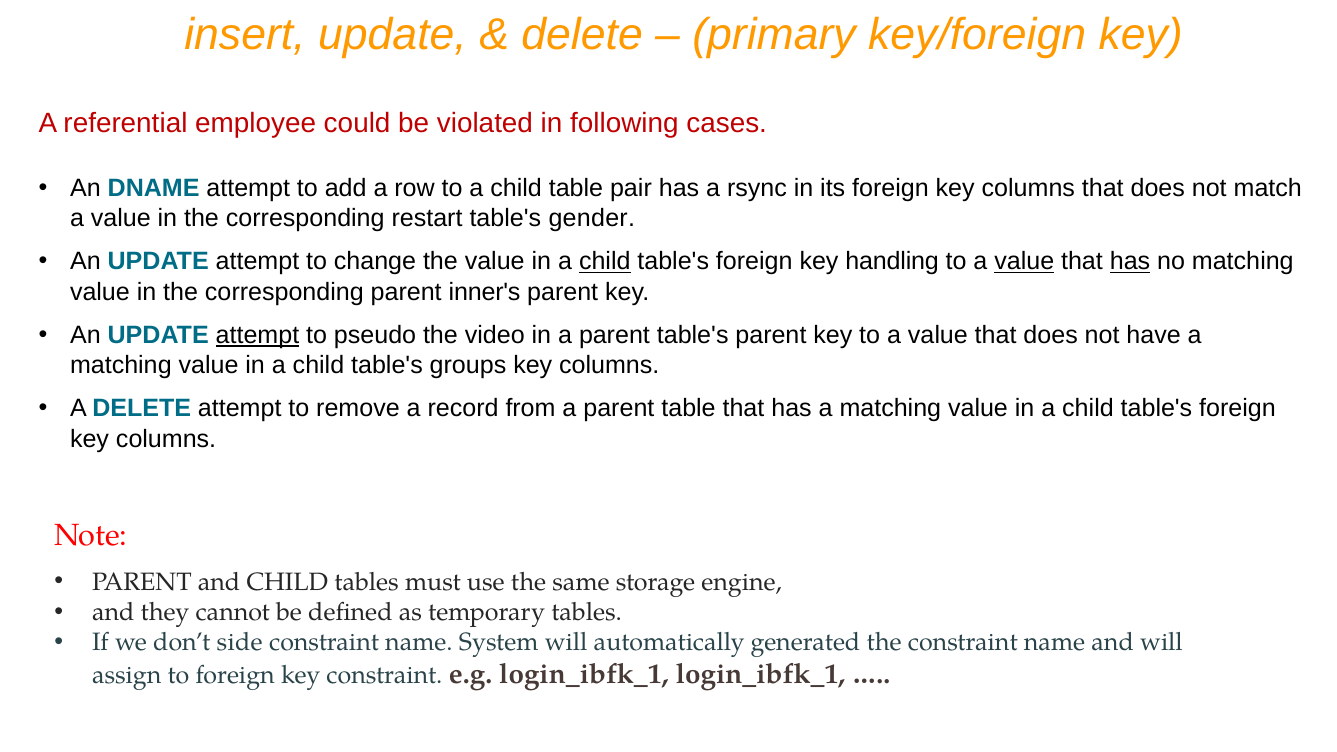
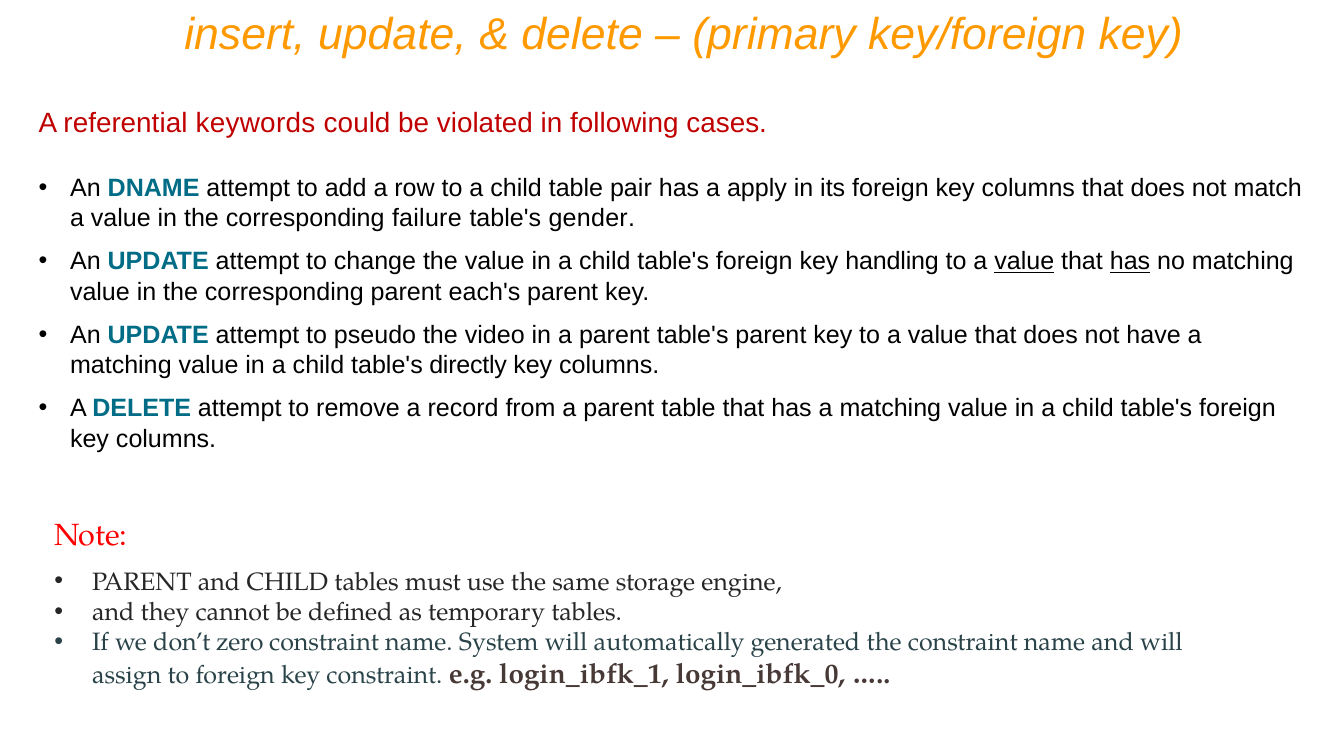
employee: employee -> keywords (255, 123)
rsync: rsync -> apply (757, 188)
restart: restart -> failure (427, 218)
child underline: present -> none (605, 262)
inner's: inner's -> each's (485, 292)
attempt underline: present -> none (257, 335)
groups: groups -> directly (468, 365)
side: side -> zero (240, 642)
login_ibfk_1 login_ibfk_1: login_ibfk_1 -> login_ibfk_0 (761, 674)
